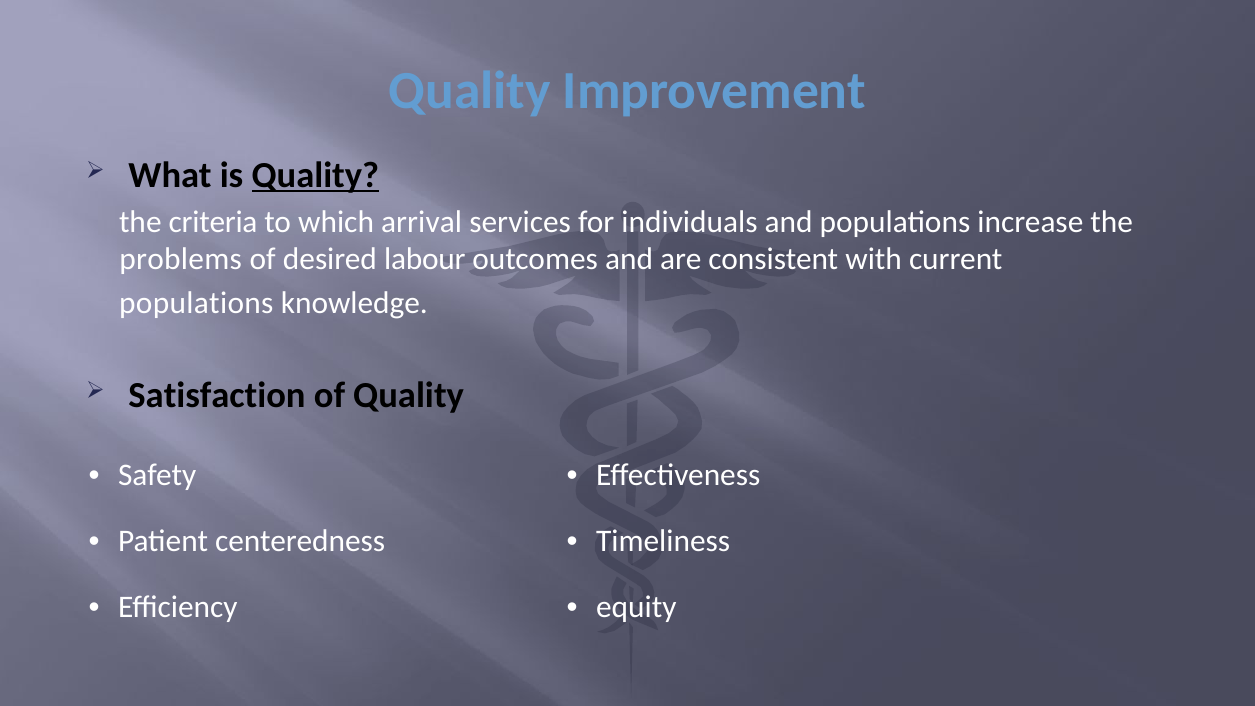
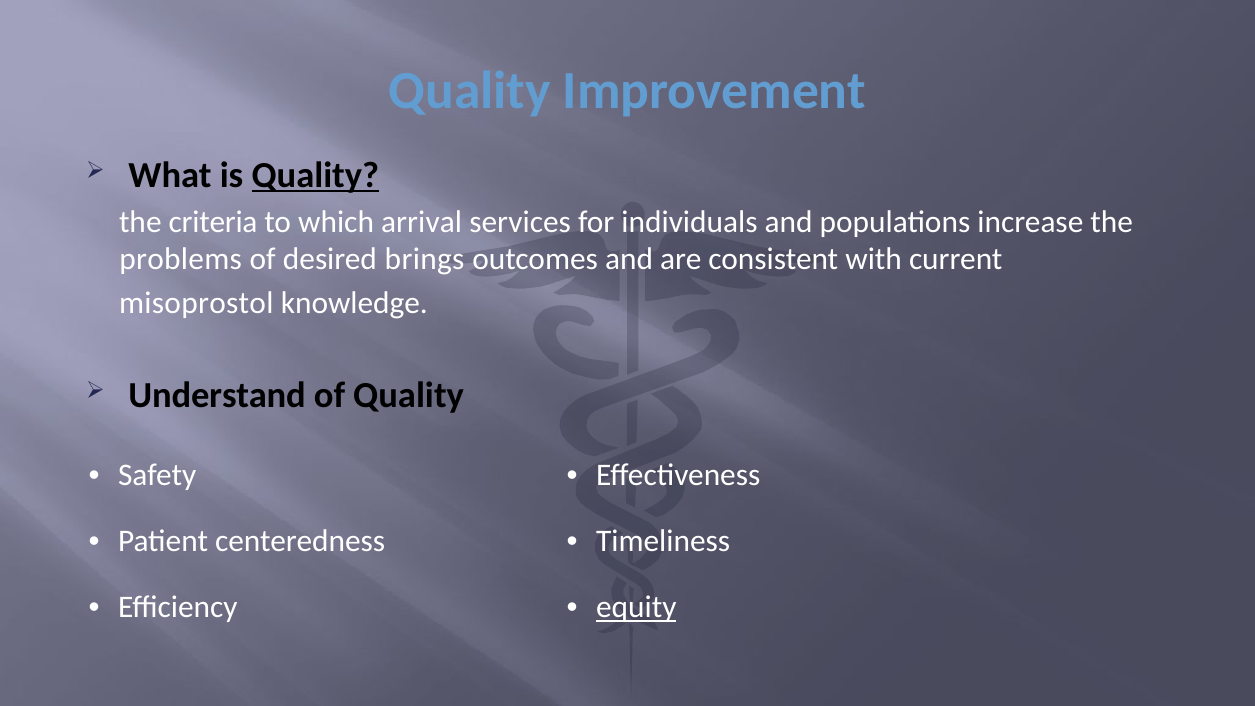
labour: labour -> brings (425, 259)
populations: populations -> misoprostol (196, 303)
Satisfaction: Satisfaction -> Understand (217, 396)
equity underline: none -> present (636, 607)
